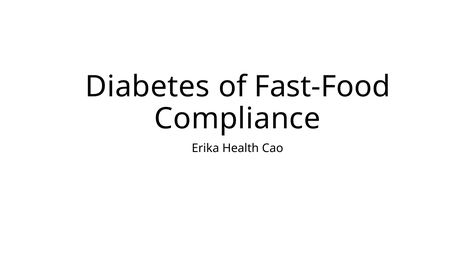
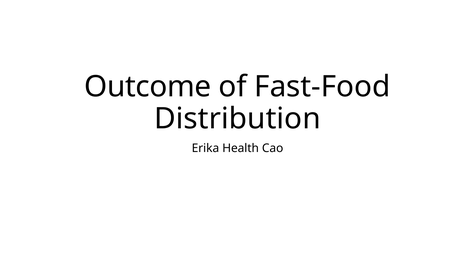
Diabetes: Diabetes -> Outcome (148, 87)
Compliance: Compliance -> Distribution (237, 119)
